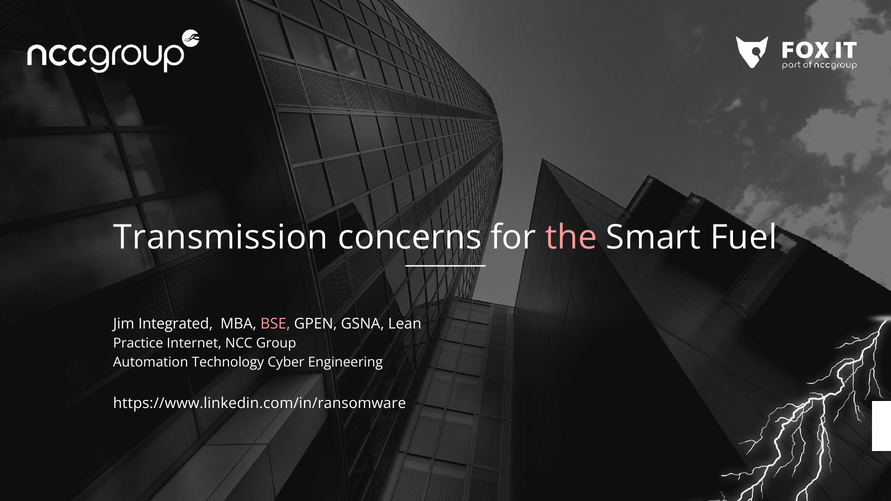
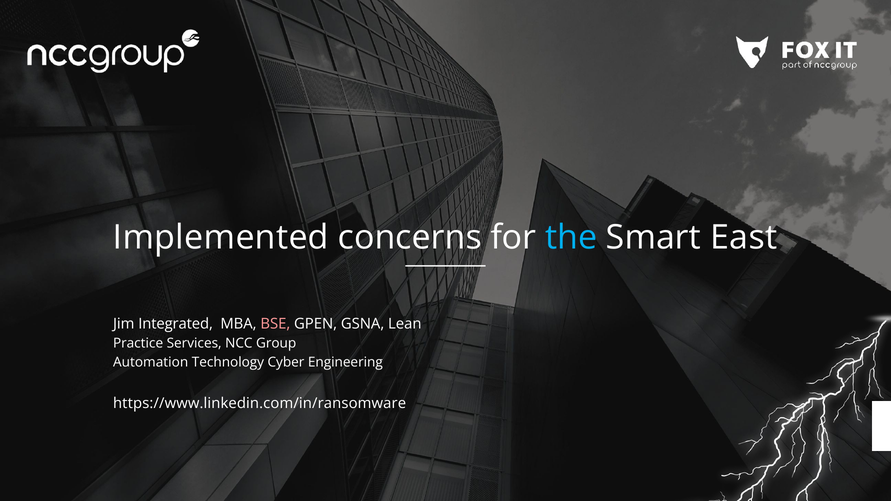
Transmission: Transmission -> Implemented (221, 237)
the colour: pink -> light blue (571, 237)
Fuel: Fuel -> East (744, 237)
Internet: Internet -> Services (194, 344)
